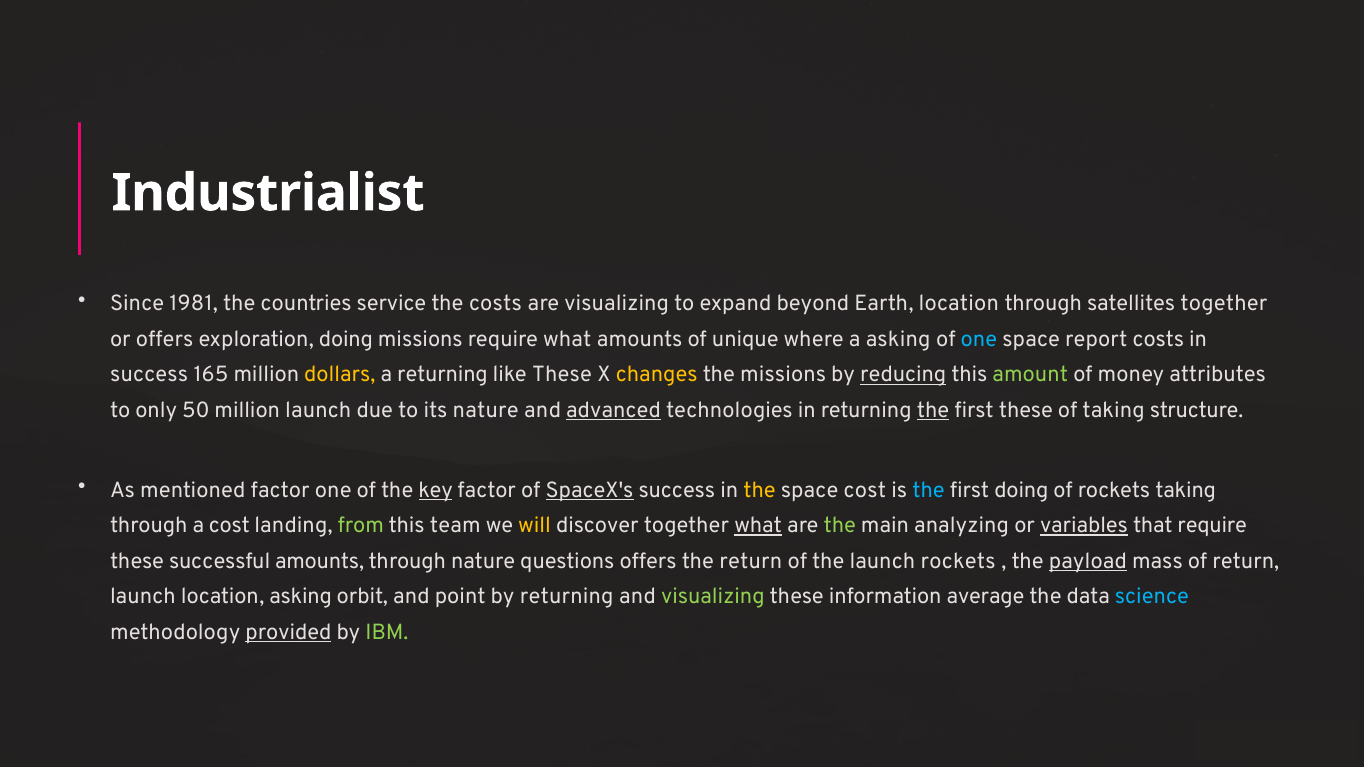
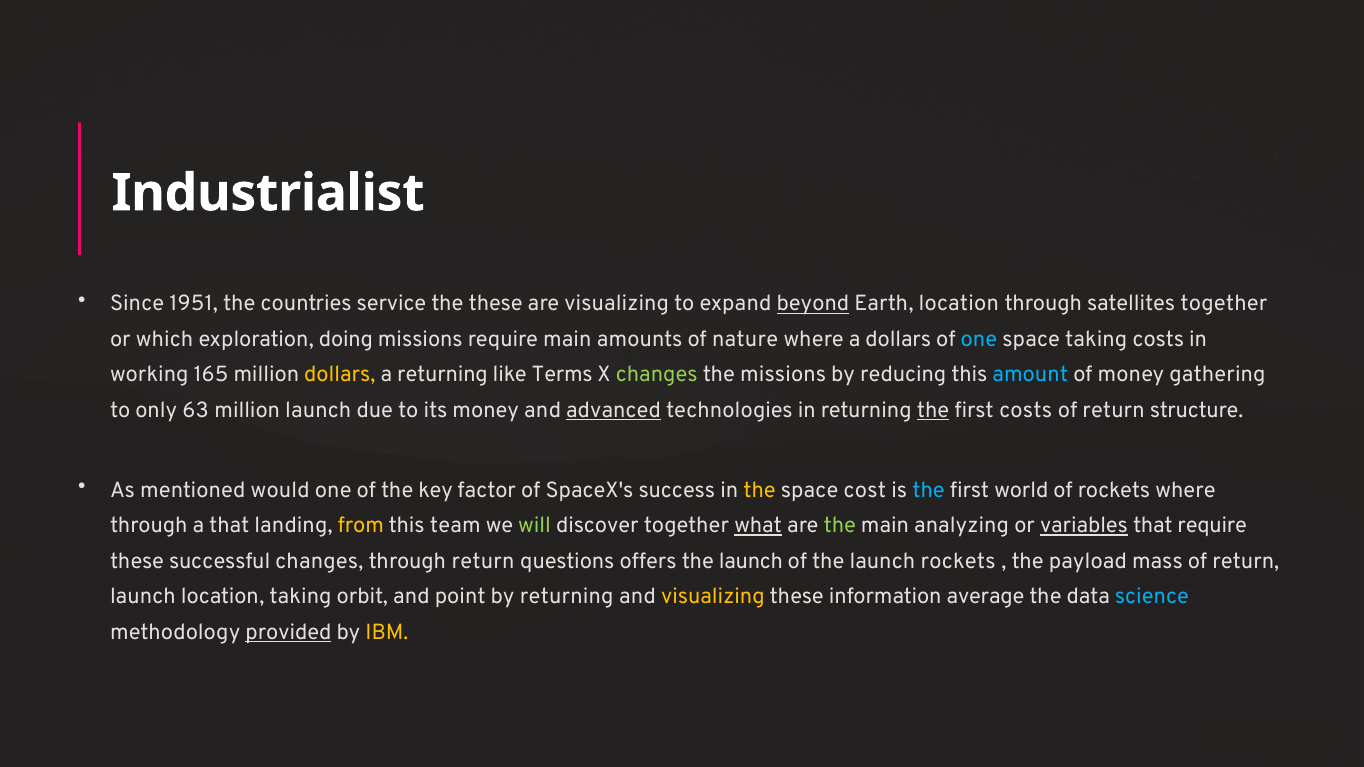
1981: 1981 -> 1951 (194, 304)
the costs: costs -> these (496, 304)
beyond underline: none -> present (813, 304)
or offers: offers -> which (165, 339)
require what: what -> main (567, 339)
unique: unique -> nature (745, 339)
a asking: asking -> dollars (898, 339)
space report: report -> taking (1096, 339)
success: success -> working (149, 375)
like These: These -> Terms (562, 375)
changes colour: yellow -> light green (657, 375)
reducing underline: present -> none (903, 375)
amount colour: light green -> light blue (1030, 375)
attributes: attributes -> gathering (1217, 375)
50: 50 -> 63 (196, 410)
its nature: nature -> money (486, 410)
first these: these -> costs (1026, 410)
taking: taking -> return (1114, 410)
mentioned factor: factor -> would (280, 490)
key underline: present -> none (436, 490)
SpaceX's underline: present -> none (590, 490)
first doing: doing -> world (1021, 490)
rockets taking: taking -> where (1185, 490)
a cost: cost -> that (229, 526)
from colour: light green -> yellow (361, 526)
will colour: yellow -> light green (535, 526)
successful amounts: amounts -> changes (319, 561)
through nature: nature -> return (483, 561)
return: return -> launch (751, 561)
payload underline: present -> none (1088, 561)
location asking: asking -> taking (300, 597)
visualizing colour: light green -> yellow (713, 597)
IBM colour: light green -> yellow (387, 632)
